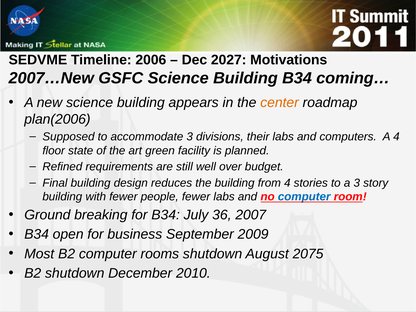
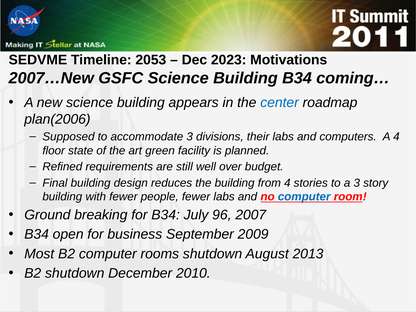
2006: 2006 -> 2053 (151, 60)
2027: 2027 -> 2023 (229, 60)
center colour: orange -> blue (280, 103)
36: 36 -> 96 (222, 215)
2075: 2075 -> 2013 (308, 254)
